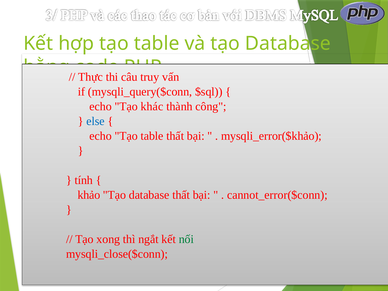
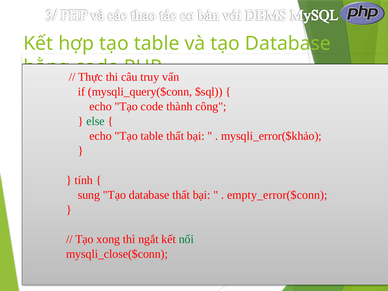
Tạo khác: khác -> code (152, 106)
else colour: blue -> green (95, 121)
khảo: khảo -> sung (89, 195)
cannot_error($conn: cannot_error($conn -> empty_error($conn (277, 195)
